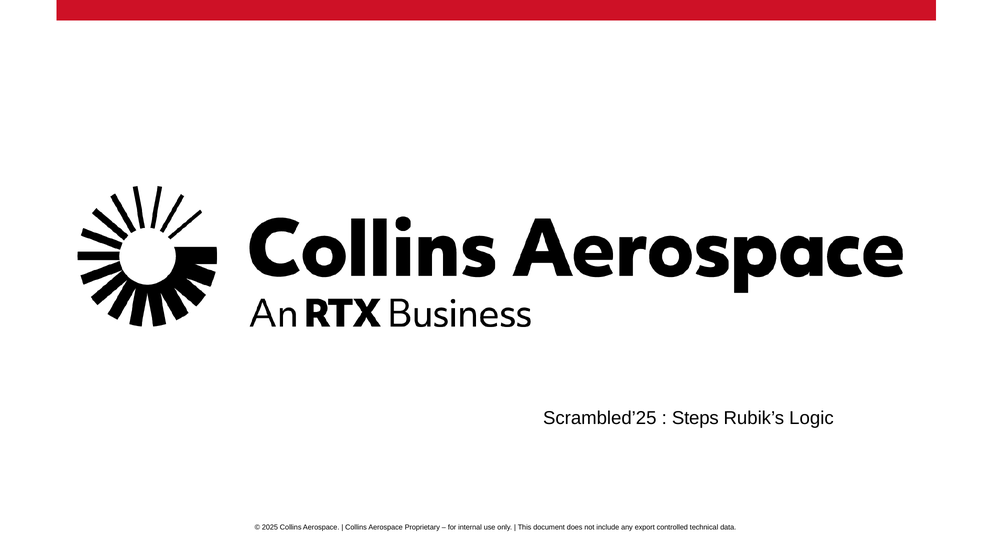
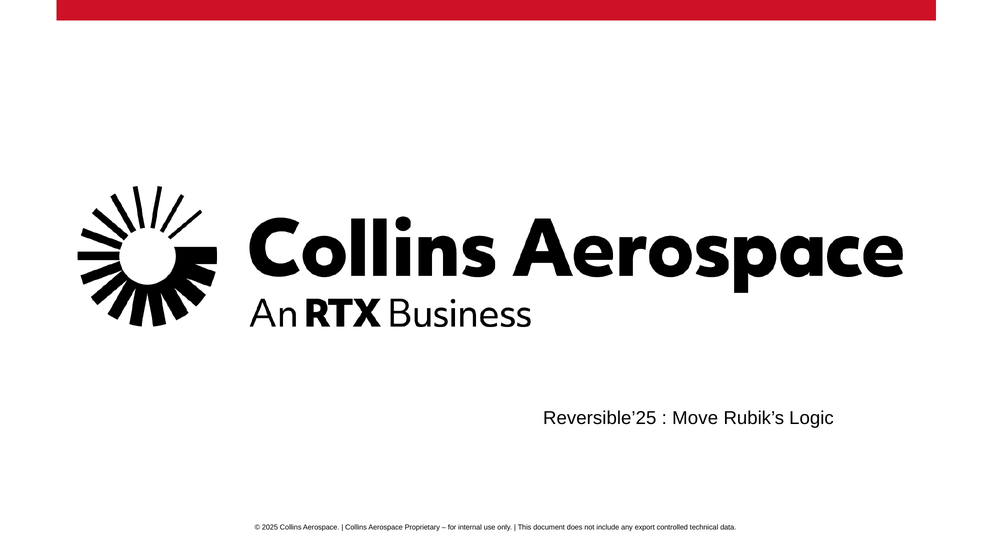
Scrambled’25: Scrambled’25 -> Reversible’25 (600, 418)
Steps: Steps -> Move (695, 418)
